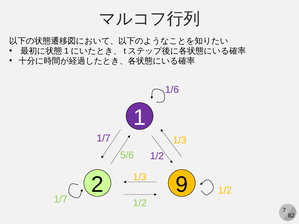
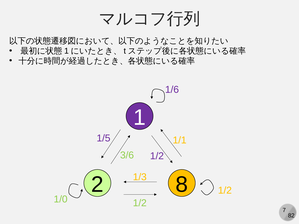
1/7: 1/7 -> 1/5 (104, 138)
1/3: 1/3 -> 1/1 (180, 140)
5/6: 5/6 -> 3/6 (127, 155)
9: 9 -> 8 (182, 185)
1/7: 1/7 -> 1/0 (61, 199)
